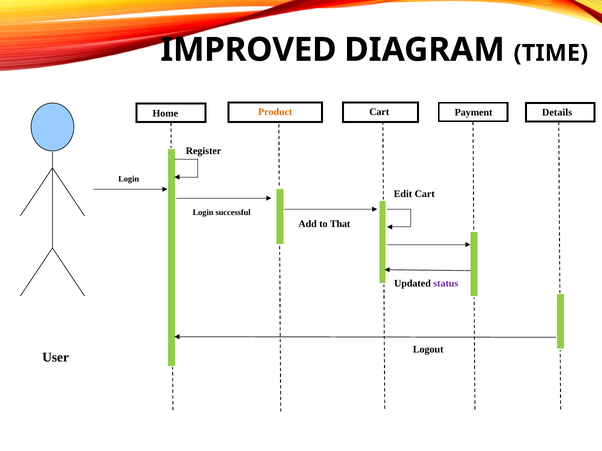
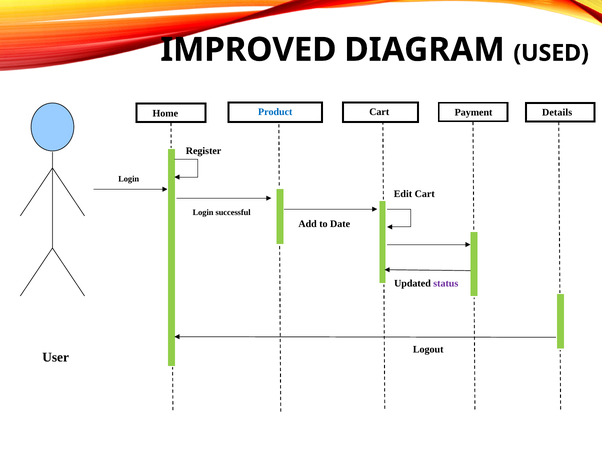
TIME: TIME -> USED (551, 53)
Product colour: orange -> blue (275, 112)
That: That -> Date (340, 224)
